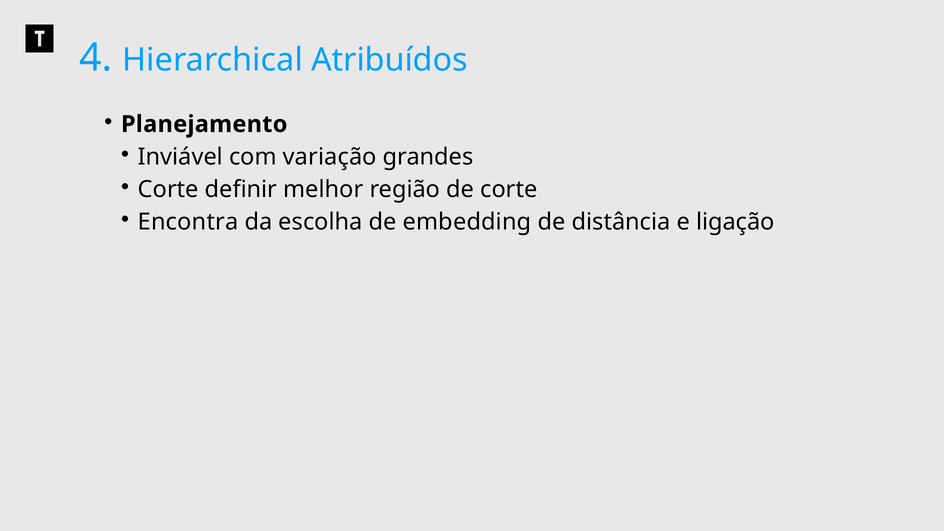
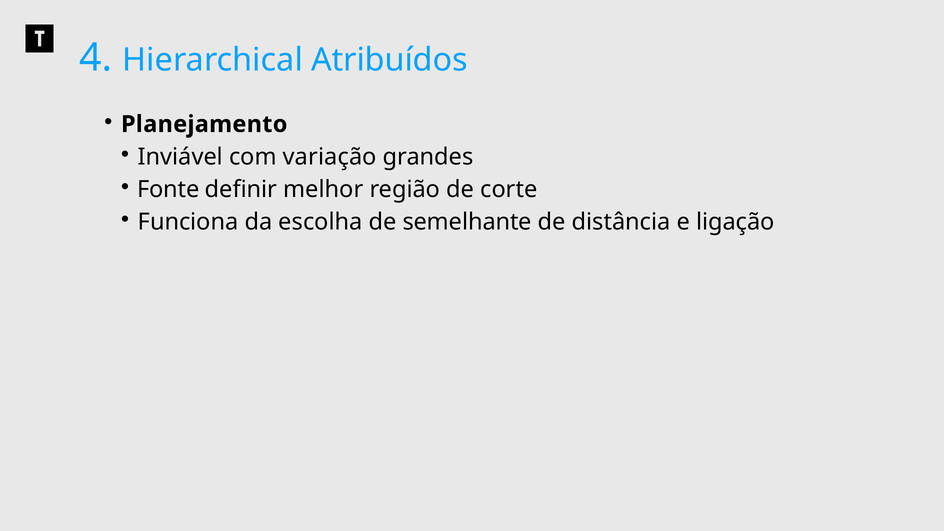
Corte: Corte -> Fonte (168, 189)
Encontra: Encontra -> Funciona (188, 222)
embedding: embedding -> semelhante (467, 222)
